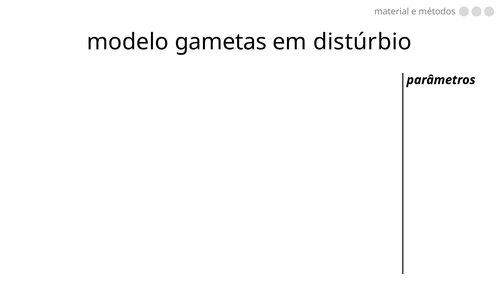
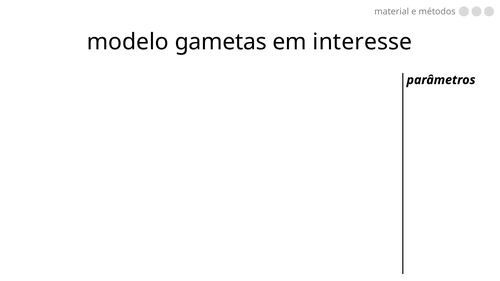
distúrbio: distúrbio -> interesse (362, 42)
